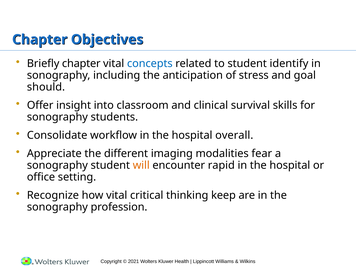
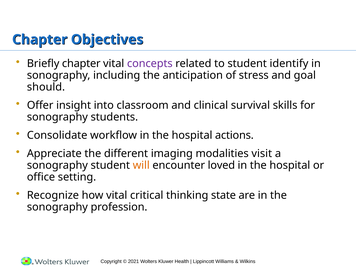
concepts colour: blue -> purple (150, 64)
overall: overall -> actions (234, 135)
fear: fear -> visit (262, 154)
rapid: rapid -> loved (221, 165)
keep: keep -> state (223, 195)
